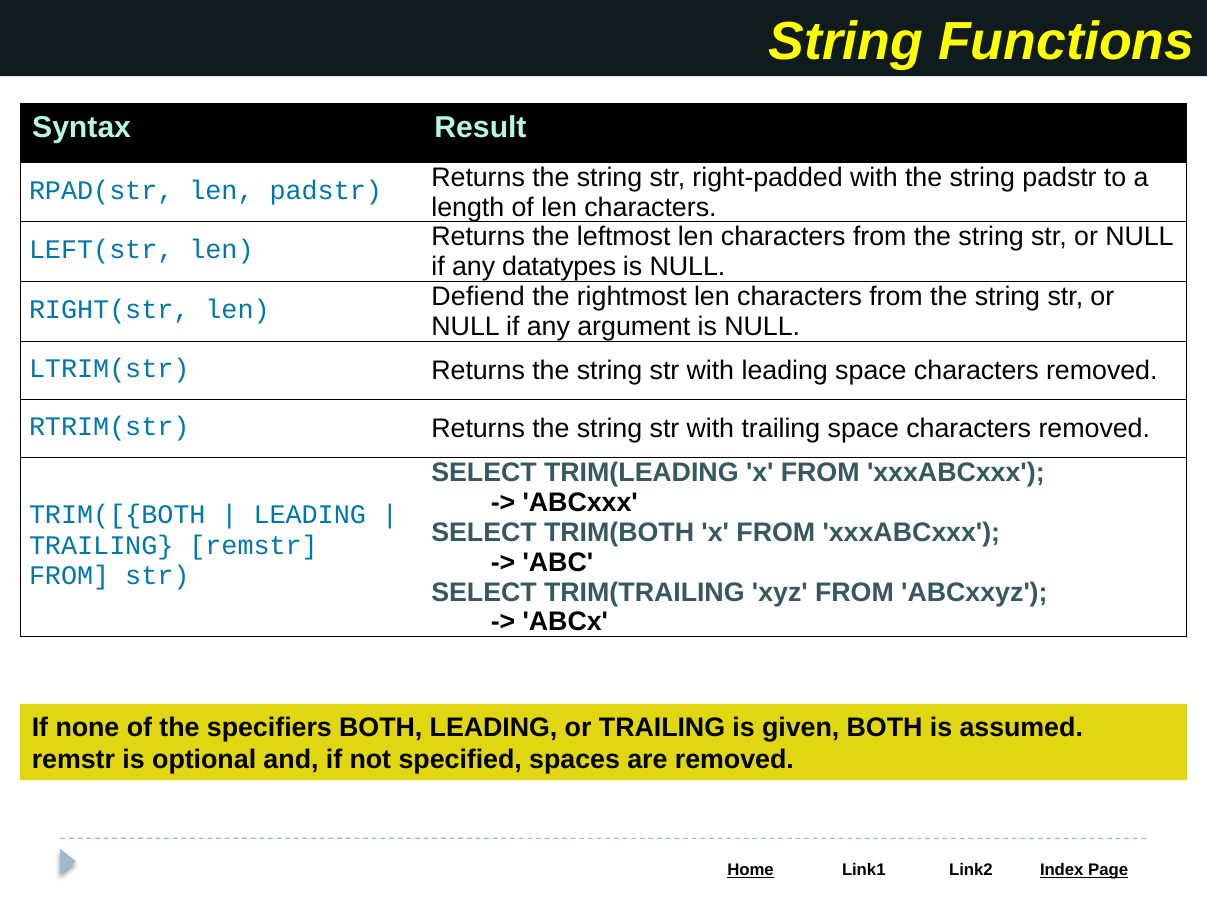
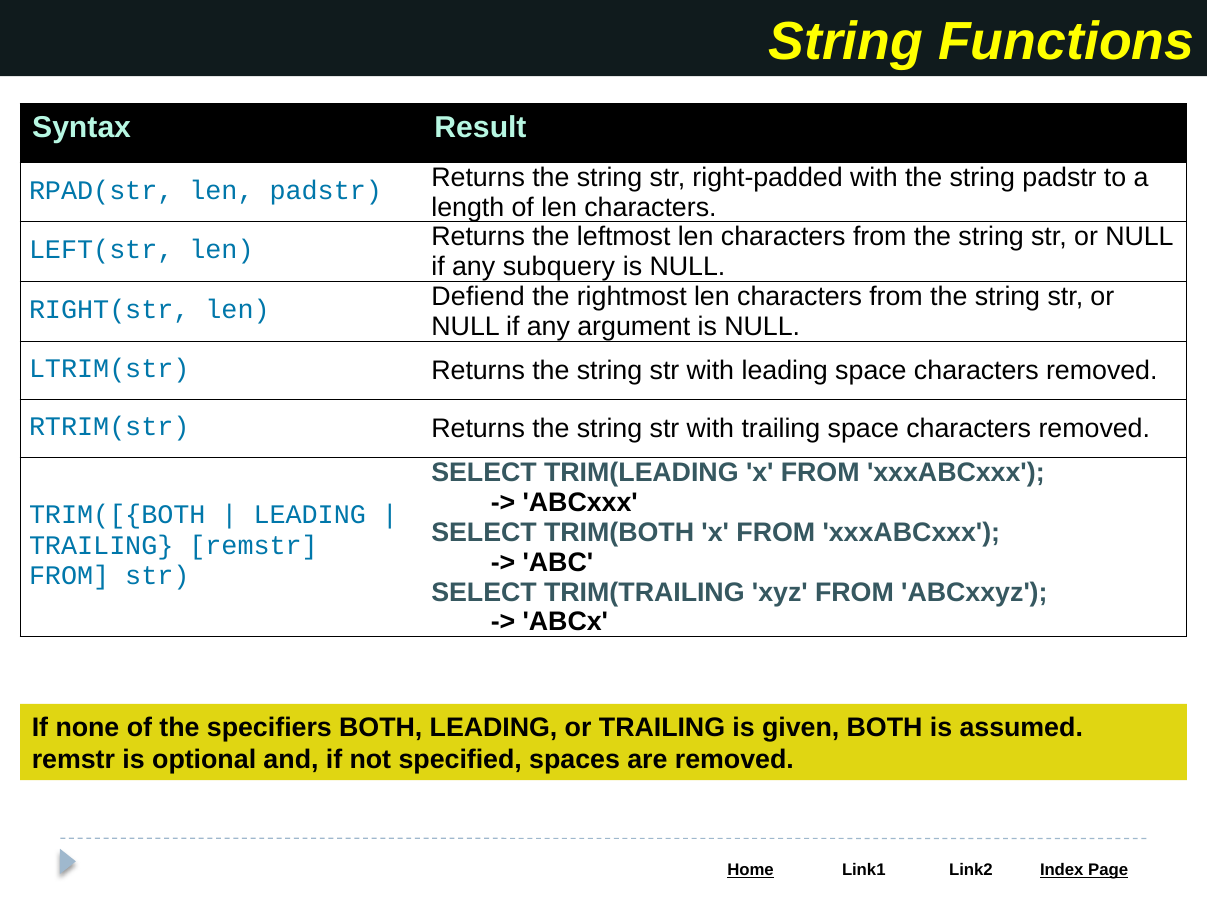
datatypes: datatypes -> subquery (559, 267)
